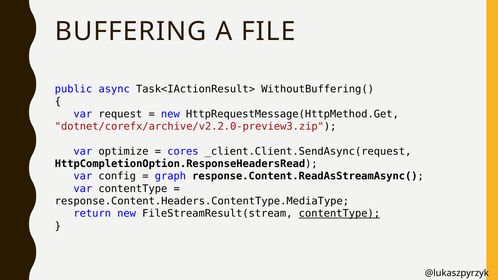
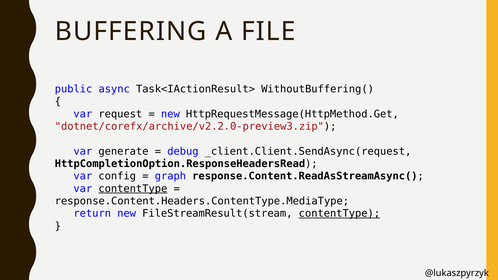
optimize: optimize -> generate (123, 151)
cores: cores -> debug (183, 151)
contentType underline: none -> present (133, 189)
